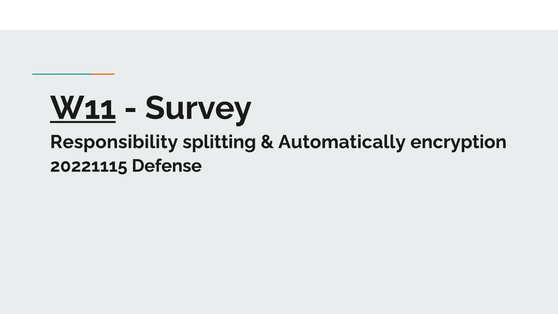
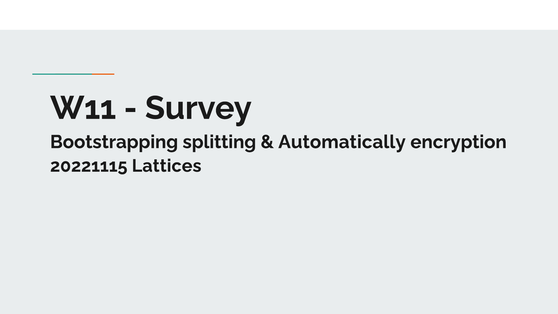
W11 underline: present -> none (83, 108)
Responsibility: Responsibility -> Bootstrapping (114, 142)
Defense: Defense -> Lattices (167, 166)
